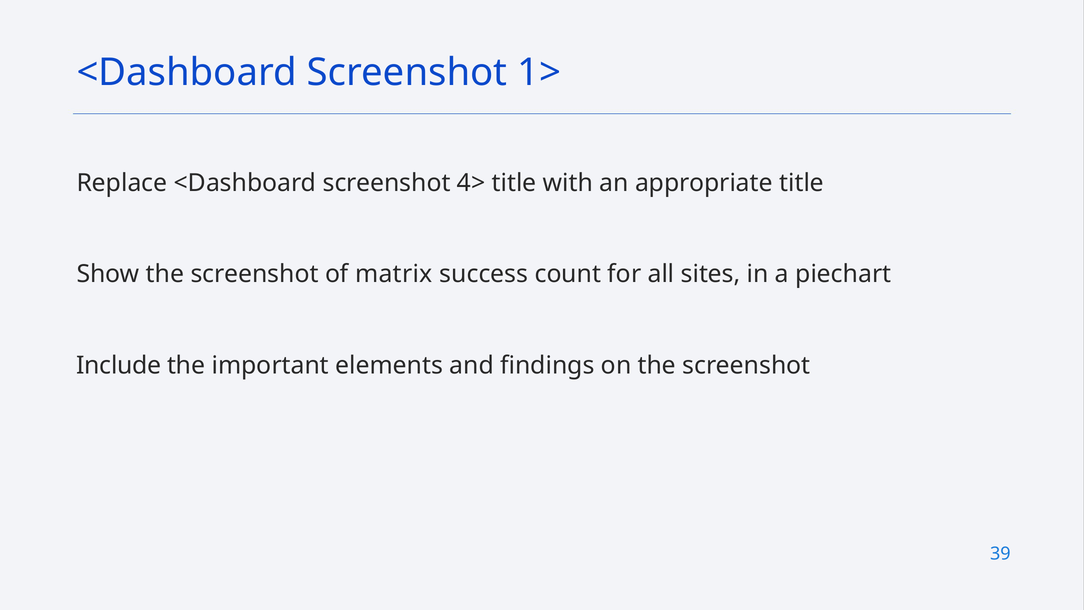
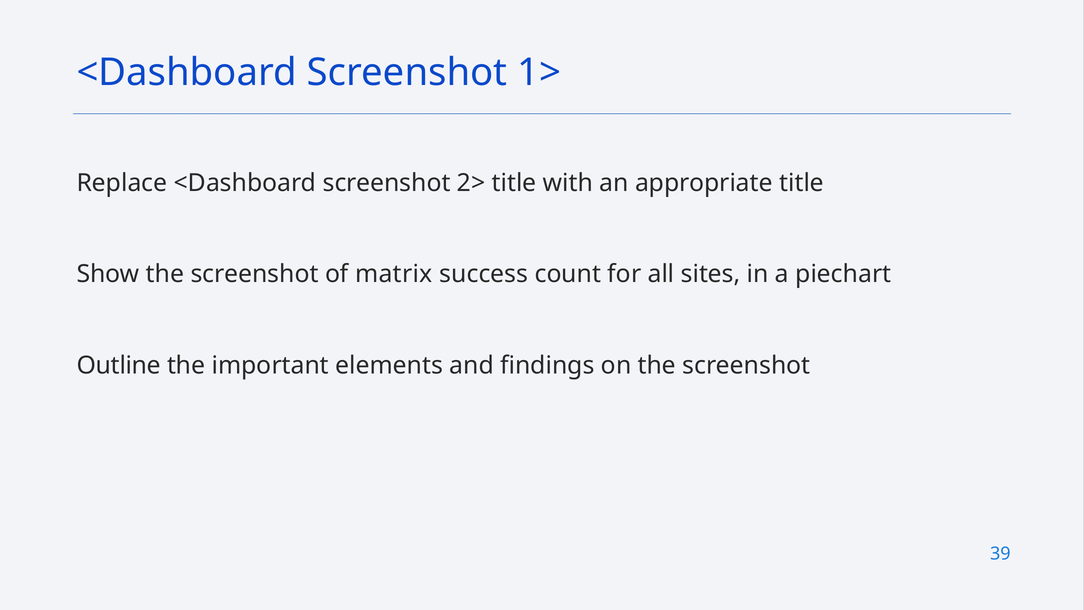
4>: 4> -> 2> (471, 183)
Include: Include -> Outline (119, 365)
